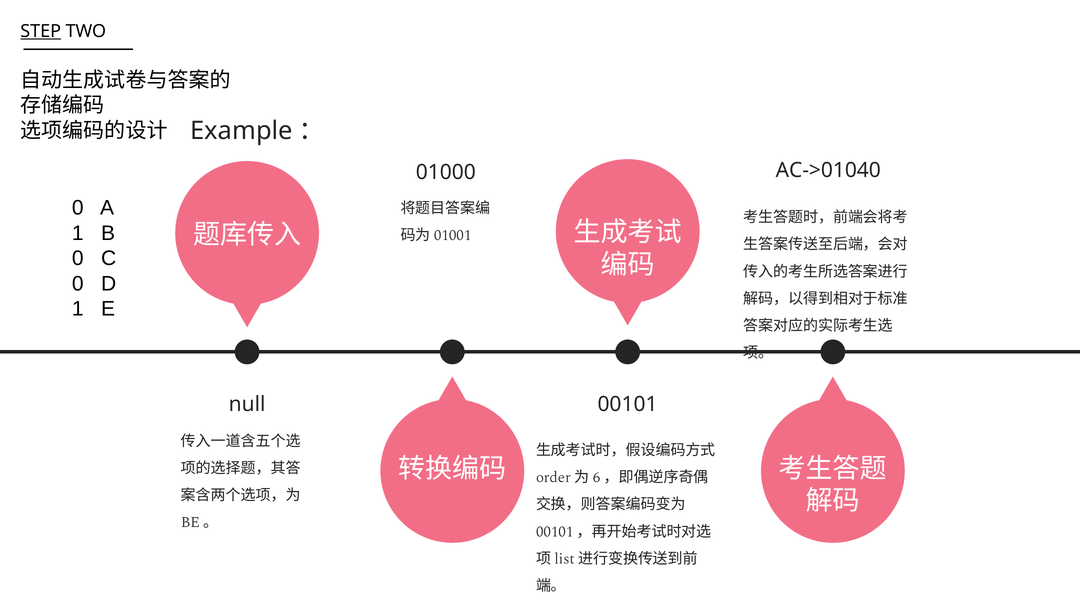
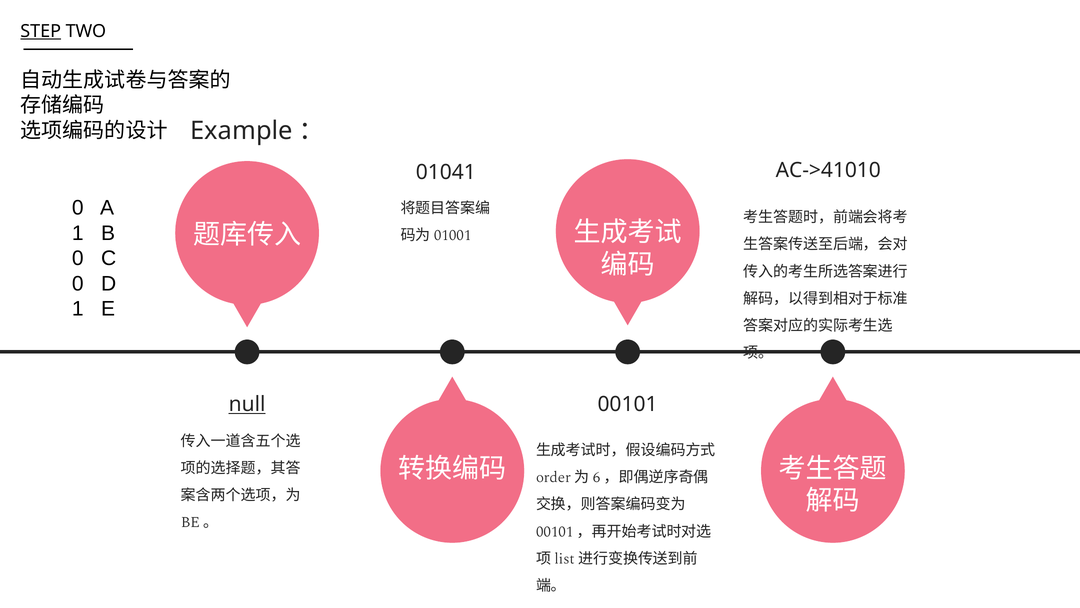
AC->01040: AC->01040 -> AC->41010 (828, 170)
01000: 01000 -> 01041 (446, 172)
null underline: none -> present (247, 404)
